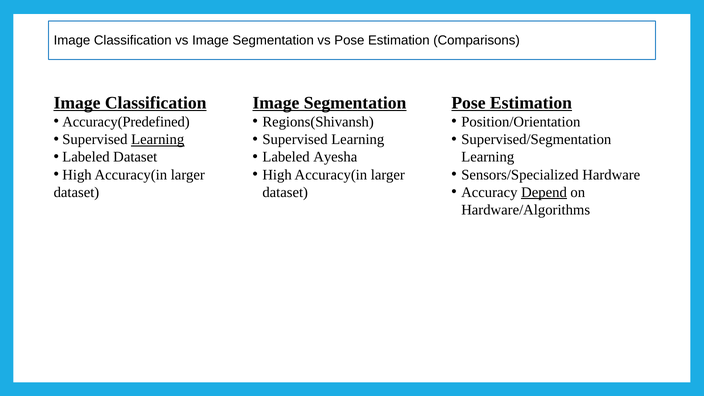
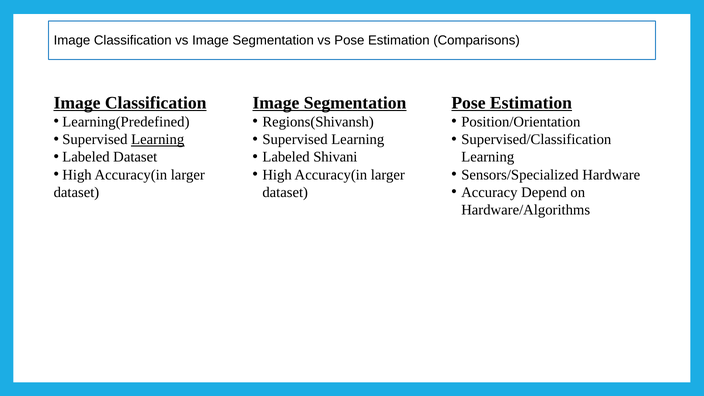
Accuracy(Predefined: Accuracy(Predefined -> Learning(Predefined (126, 122)
Supervised/Segmentation: Supervised/Segmentation -> Supervised/Classification (536, 140)
Ayesha: Ayesha -> Shivani (335, 157)
Depend underline: present -> none (544, 192)
